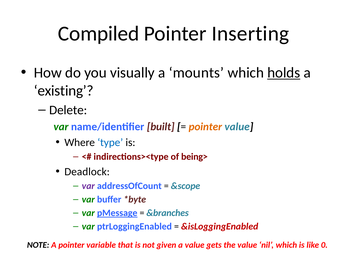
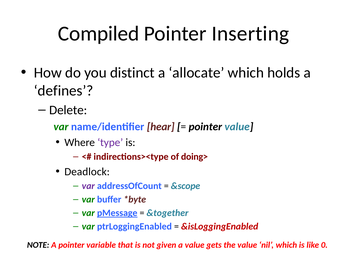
visually: visually -> distinct (132, 73)
mounts: mounts -> allocate (196, 73)
holds underline: present -> none (284, 73)
existing: existing -> defines (64, 91)
built: built -> hear (161, 127)
pointer colour: orange -> black (205, 127)
type colour: blue -> purple (110, 142)
being>: being> -> doing> (194, 157)
&branches: &branches -> &together (168, 213)
